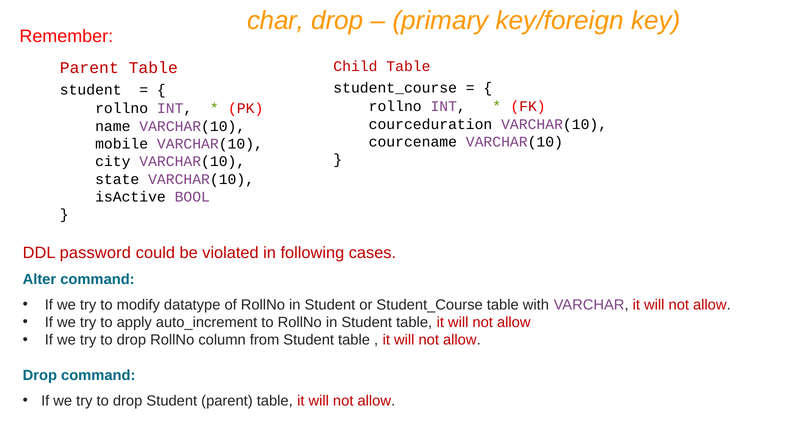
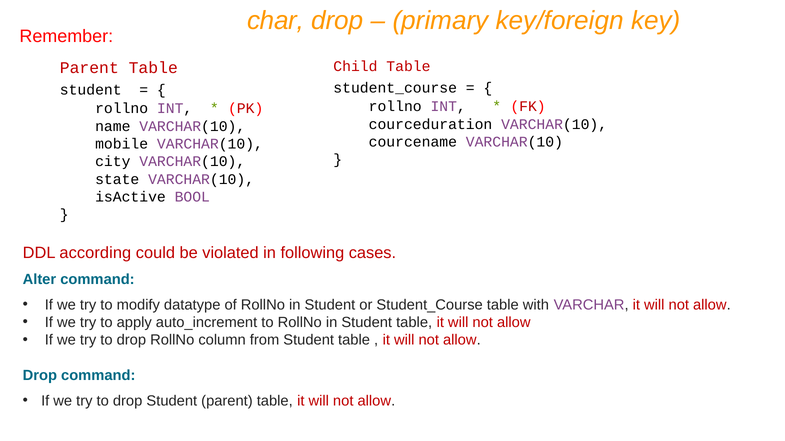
password: password -> according (95, 253)
